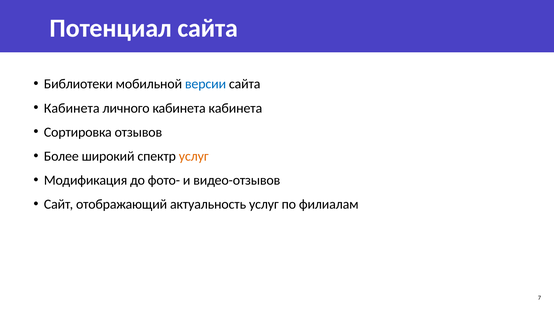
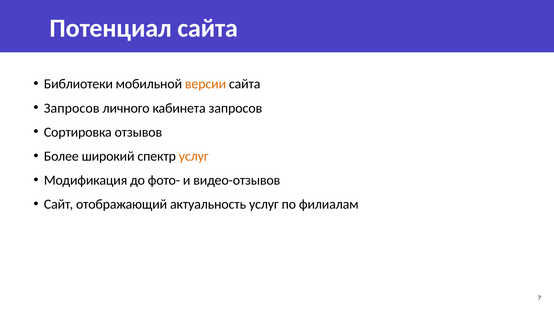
версии colour: blue -> orange (206, 84)
Кабинета: Кабинета -> Запросов (72, 108)
кабинета кабинета: кабинета -> запросов (235, 108)
